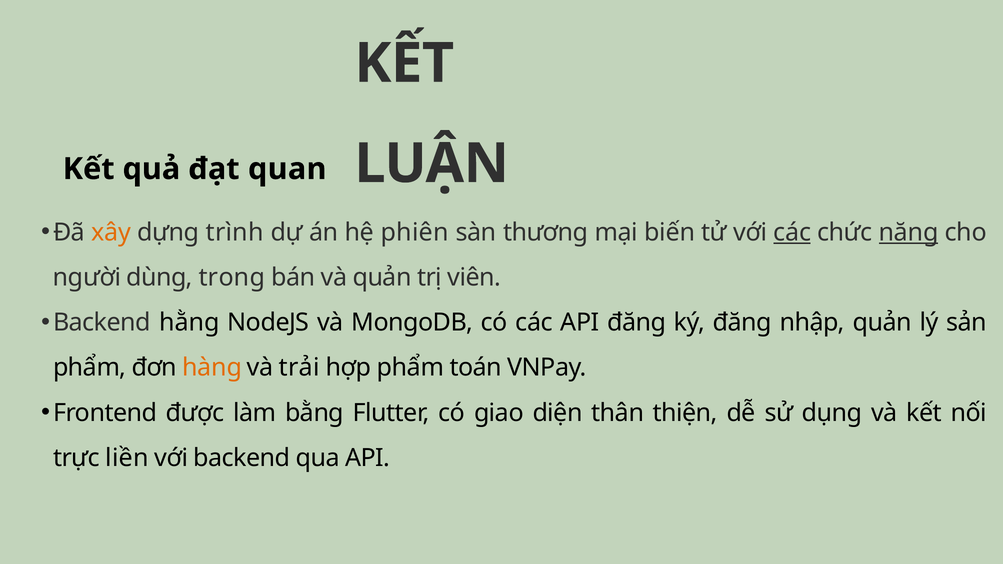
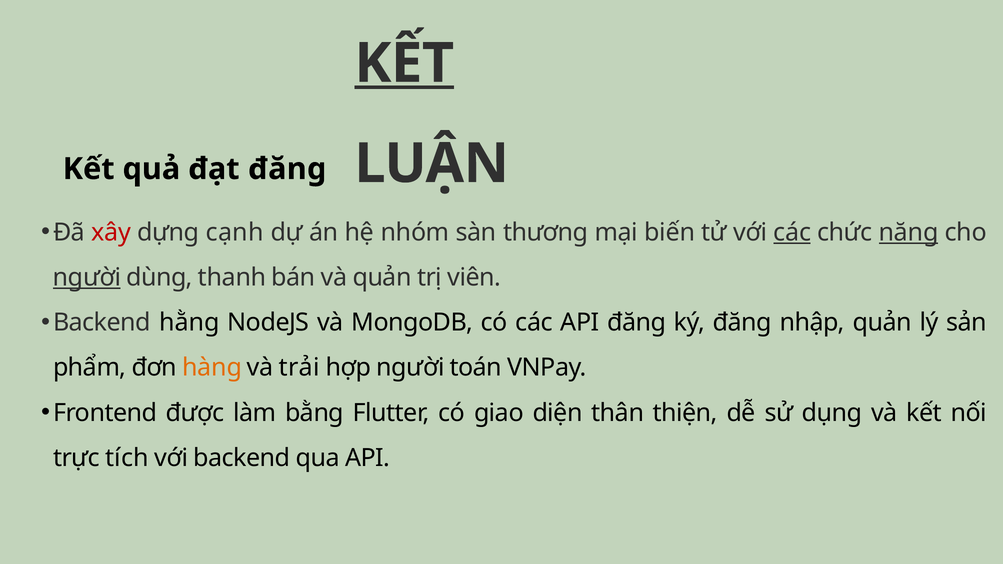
KẾT underline: none -> present (404, 63)
đạt quan: quan -> đăng (287, 169)
xây colour: orange -> red (111, 232)
trình: trình -> cạnh (235, 232)
phiên: phiên -> nhóm (415, 232)
người underline: none -> present (87, 278)
trọng: trọng -> thanh (232, 278)
hợp phẩm: phẩm -> người (410, 368)
liền: liền -> tích (127, 458)
